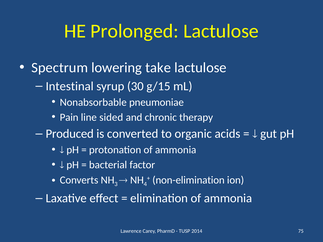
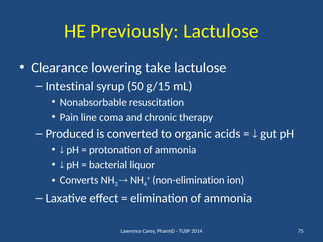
Prolonged: Prolonged -> Previously (135, 31)
Spectrum: Spectrum -> Clearance (60, 68)
30: 30 -> 50 (135, 86)
pneumoniae: pneumoniae -> resuscitation (156, 102)
sided: sided -> coma (111, 117)
factor: factor -> liquor (142, 165)
